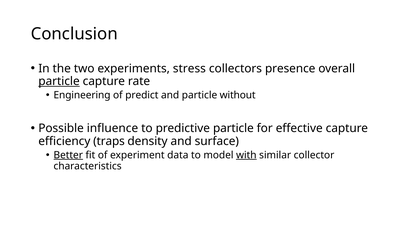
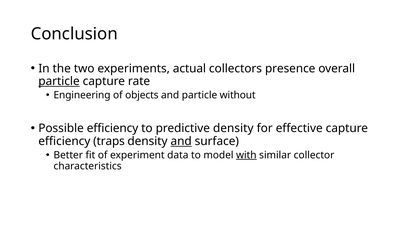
stress: stress -> actual (189, 68)
predict: predict -> objects (142, 95)
Possible influence: influence -> efficiency (113, 128)
predictive particle: particle -> density (233, 128)
and underline: none -> present (181, 141)
Better underline: present -> none (68, 155)
